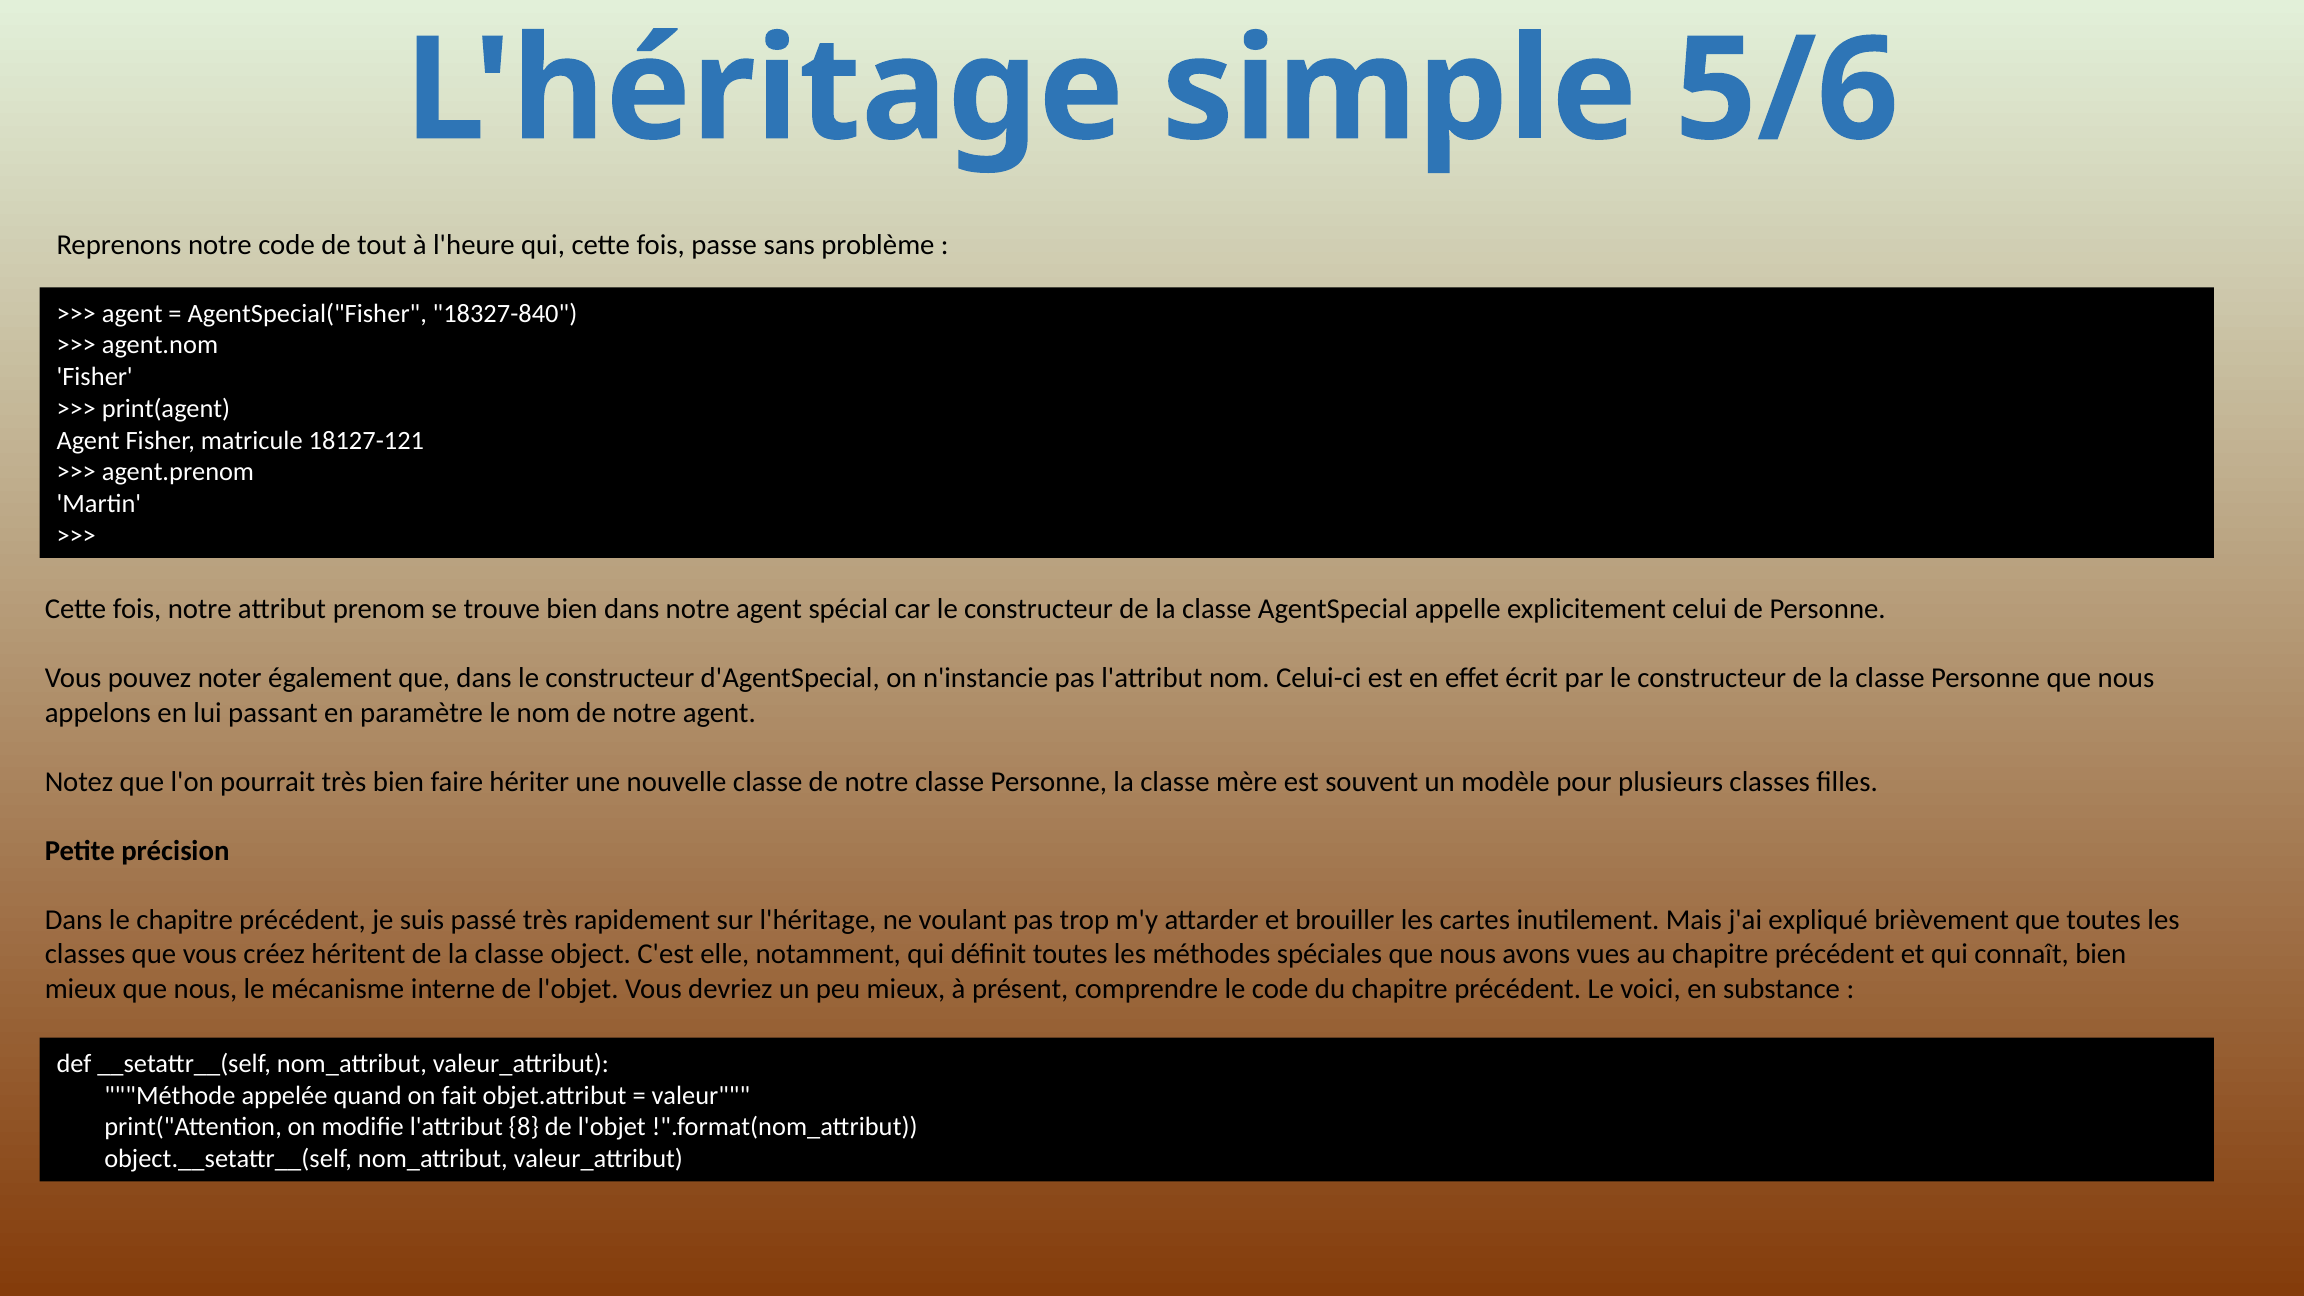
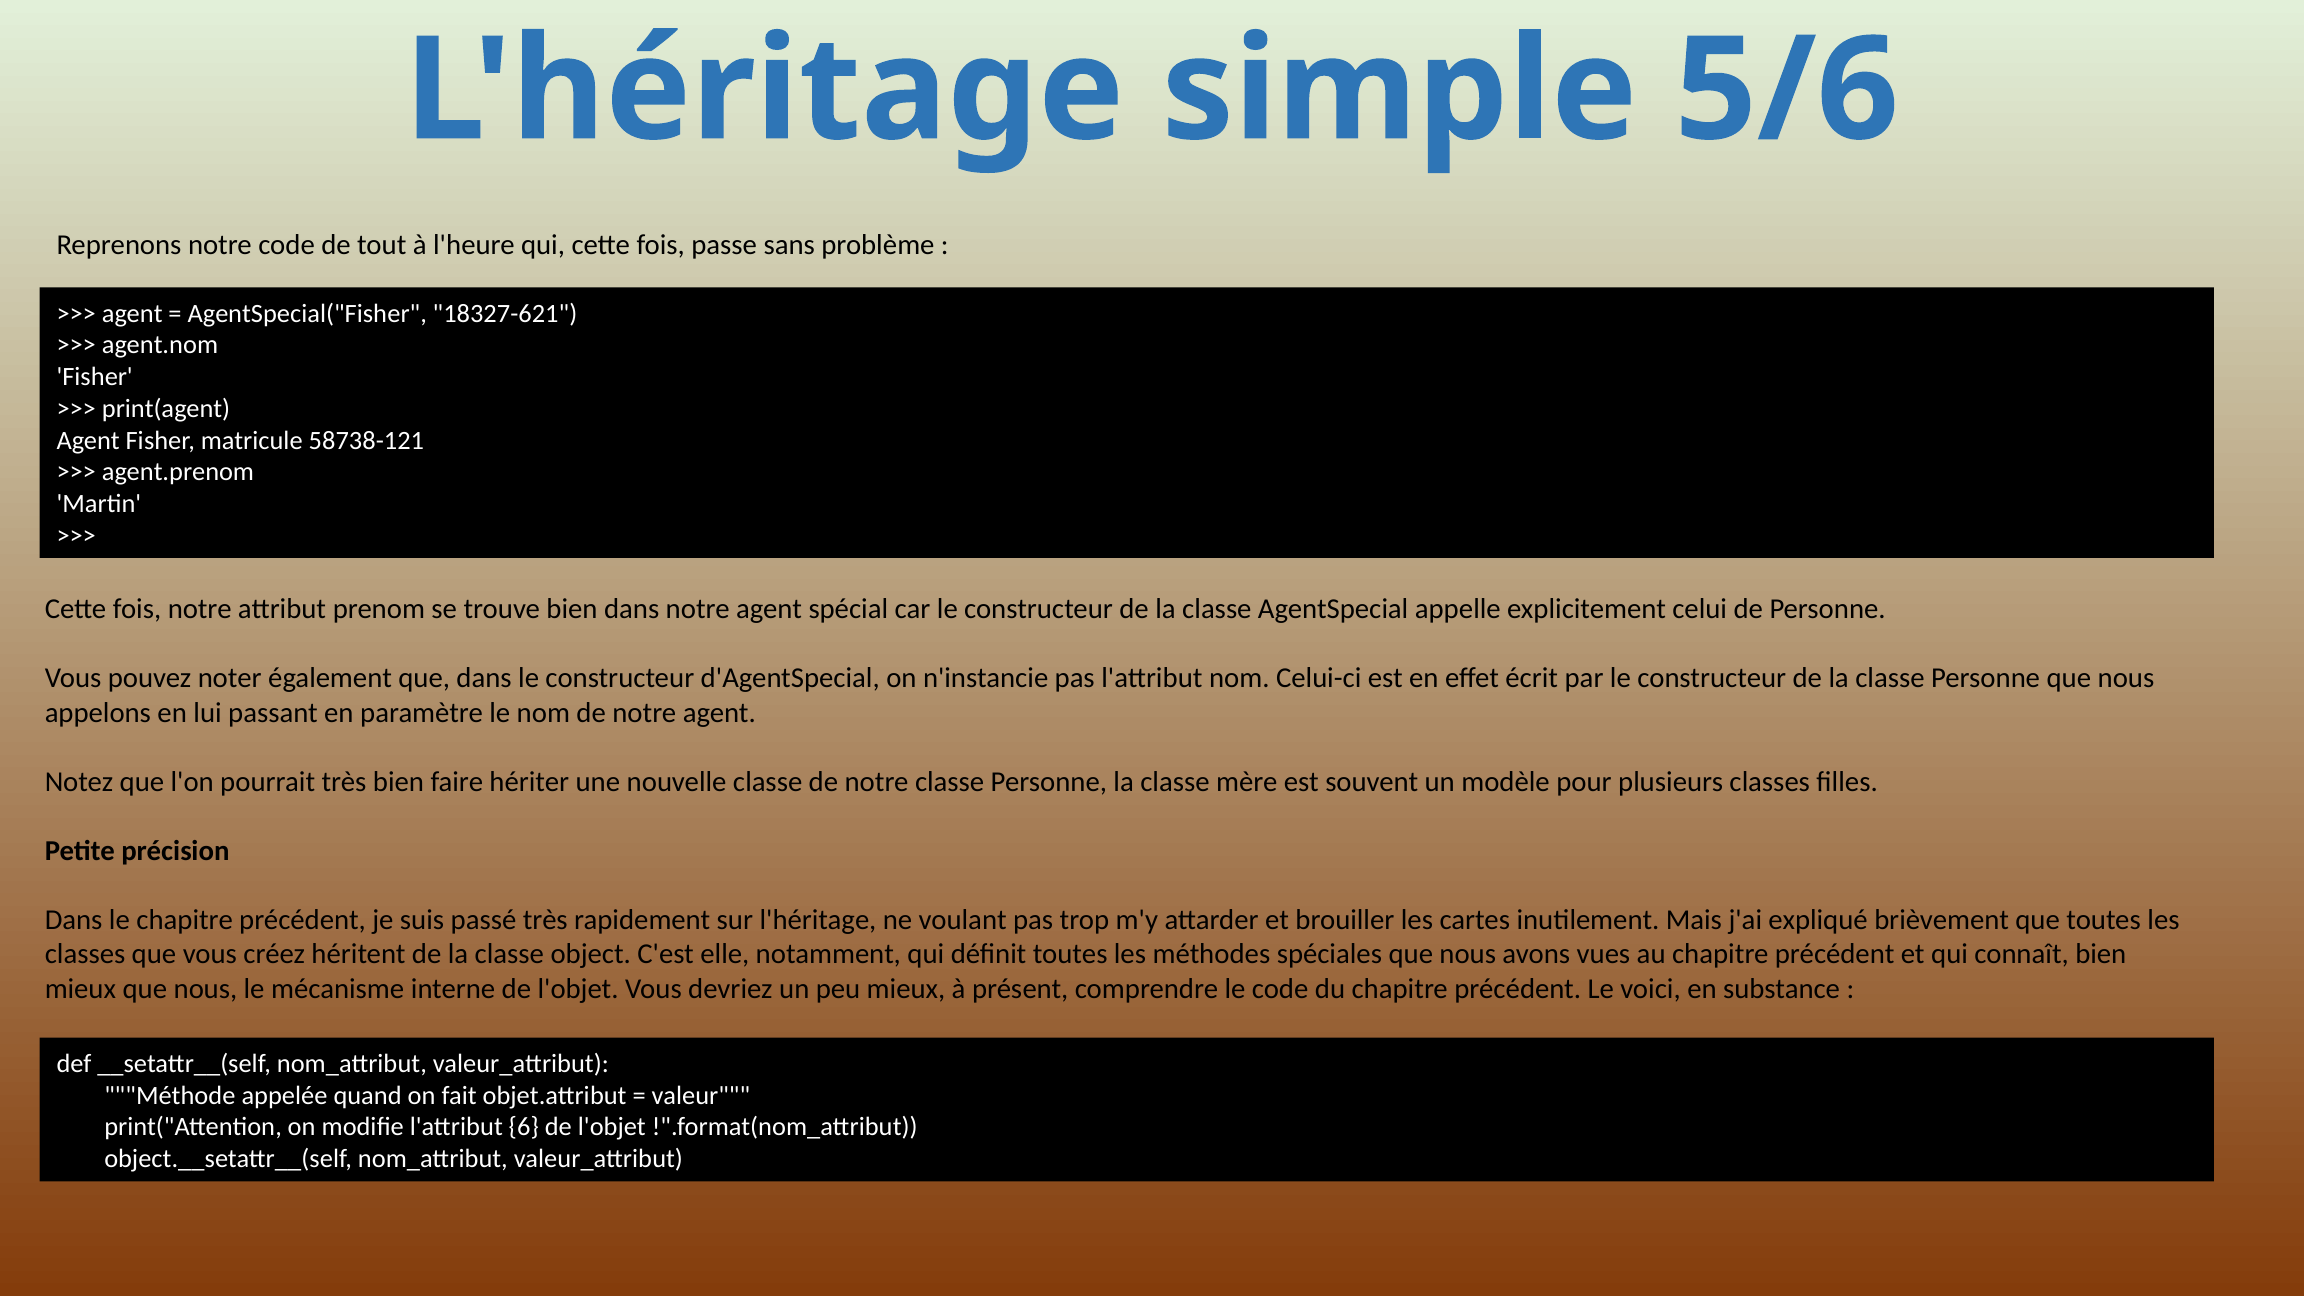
18327-840: 18327-840 -> 18327-621 (505, 313)
18127-121: 18127-121 -> 58738-121 (366, 440)
8: 8 -> 6 (524, 1127)
